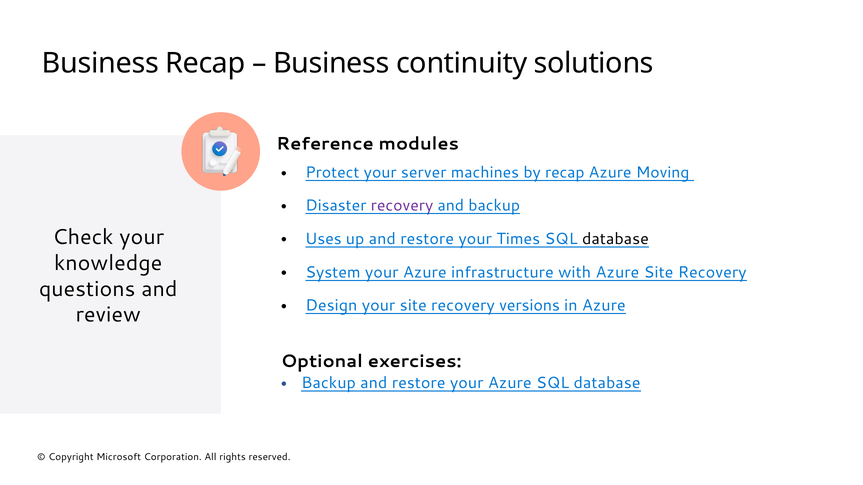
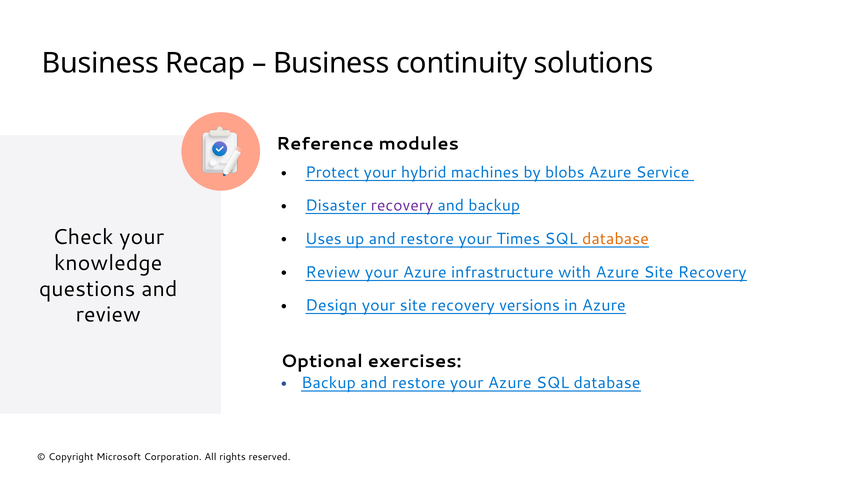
server: server -> hybrid (424, 173)
by recap: recap -> blobs (565, 173)
Moving: Moving -> Service (663, 173)
database colour: black -> orange (615, 239)
System: System -> Review (333, 272)
